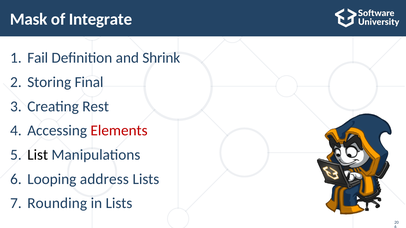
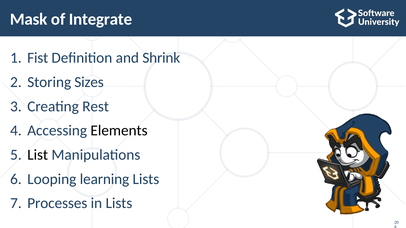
Fail: Fail -> Fist (38, 58)
Final: Final -> Sizes (89, 82)
Elements colour: red -> black (119, 131)
address: address -> learning (105, 179)
Rounding: Rounding -> Processes (57, 204)
